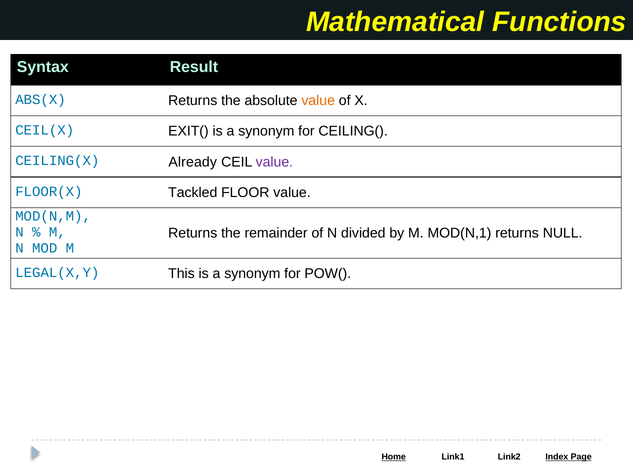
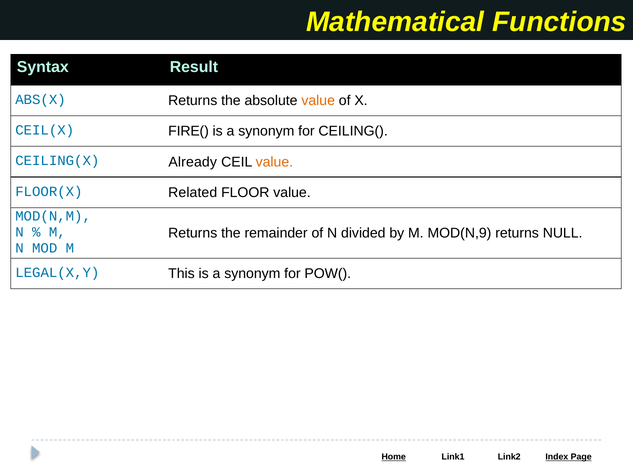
EXIT(: EXIT( -> FIRE( (189, 131)
value colour: purple -> orange (274, 162)
Tackled: Tackled -> Related (193, 192)
MOD(N,1: MOD(N,1 -> MOD(N,9 (459, 233)
